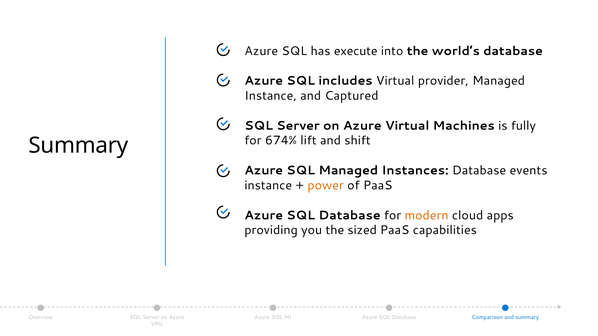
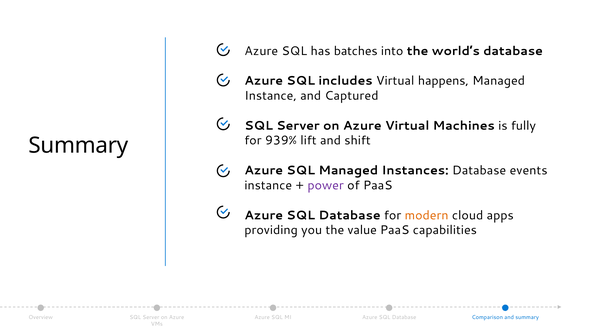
execute: execute -> batches (356, 51)
provider: provider -> happens (443, 81)
674%: 674% -> 939% (281, 141)
power colour: orange -> purple (326, 186)
sized: sized -> value (362, 230)
